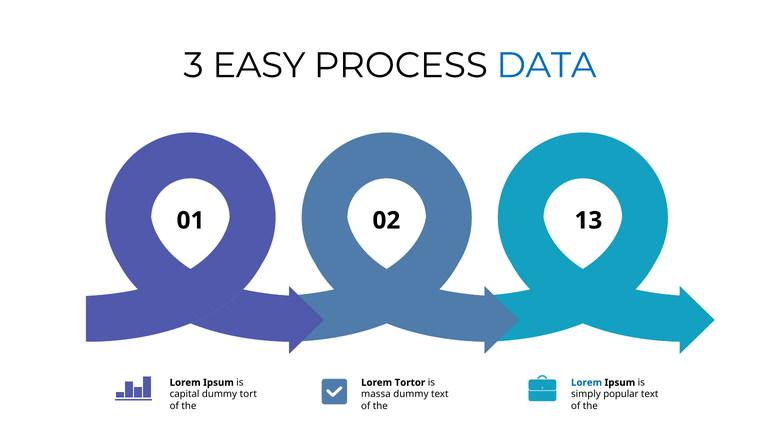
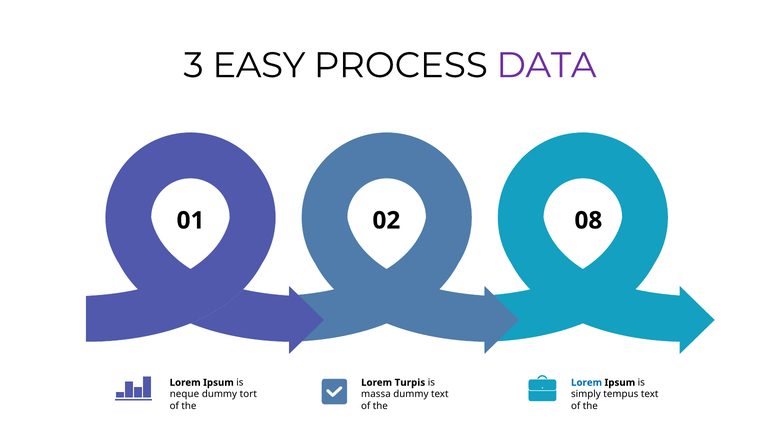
DATA colour: blue -> purple (546, 65)
13: 13 -> 08 (588, 221)
Tortor: Tortor -> Turpis (410, 383)
capital: capital -> neque (184, 394)
popular: popular -> tempus (621, 394)
